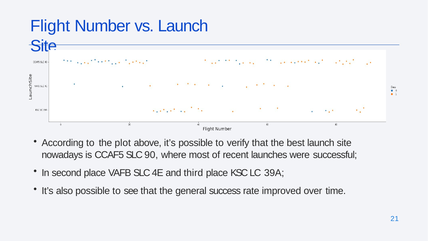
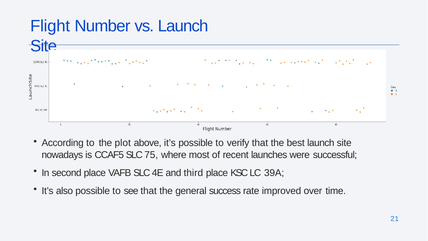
90: 90 -> 75 (151, 155)
